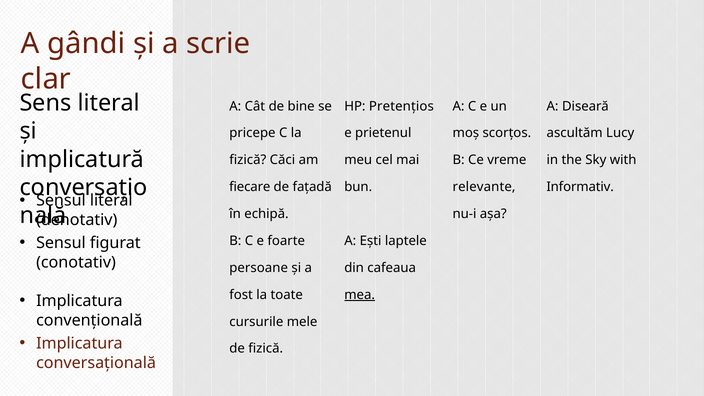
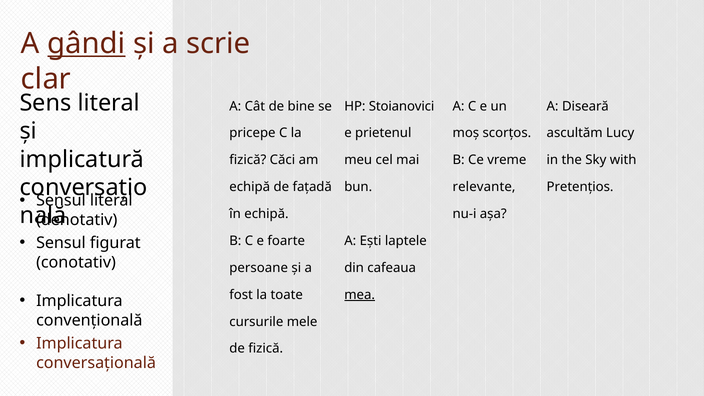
gândi underline: none -> present (86, 44)
Pretențios: Pretențios -> Stoianovici (402, 106)
fiecare: fiecare -> echipă (250, 187)
Informativ: Informativ -> Pretențios (580, 187)
